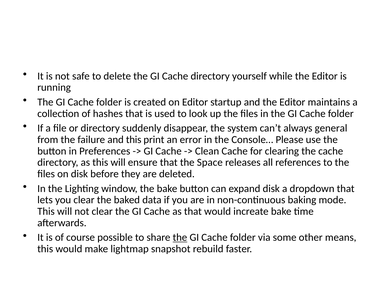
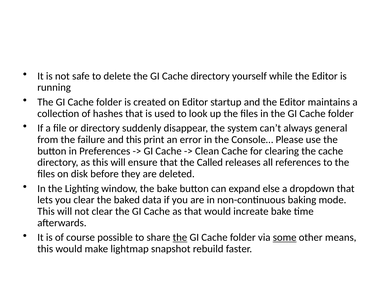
Space: Space -> Called (210, 163)
expand disk: disk -> else (271, 189)
some underline: none -> present (285, 238)
